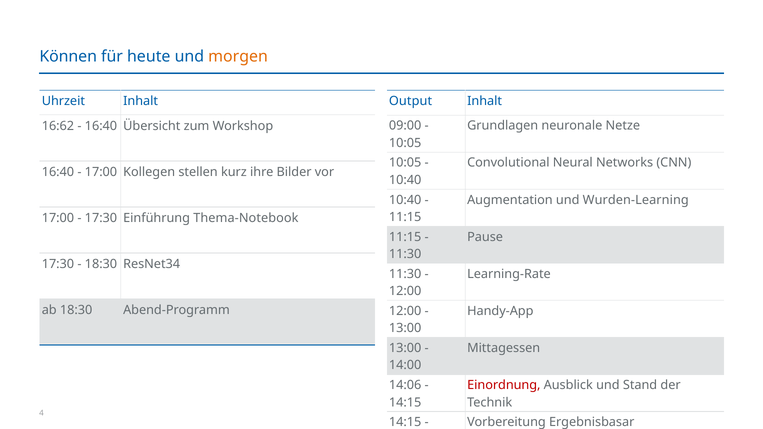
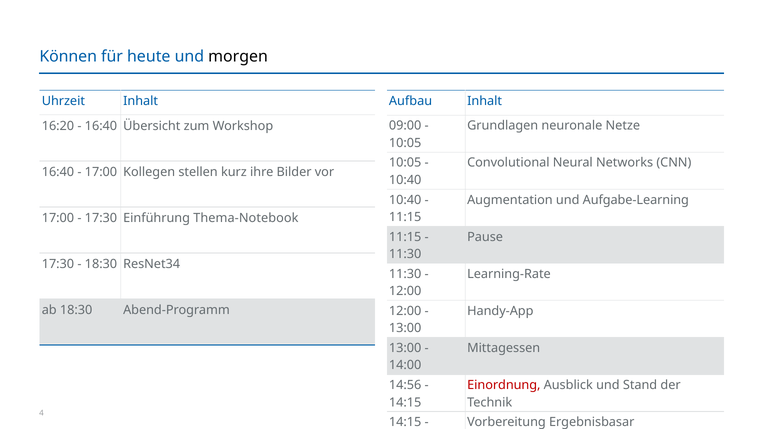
morgen colour: orange -> black (238, 56)
Output: Output -> Aufbau (411, 101)
16:62: 16:62 -> 16:20 (58, 126)
Wurden-Learning: Wurden-Learning -> Aufgabe-Learning (636, 200)
14:06: 14:06 -> 14:56 (405, 385)
